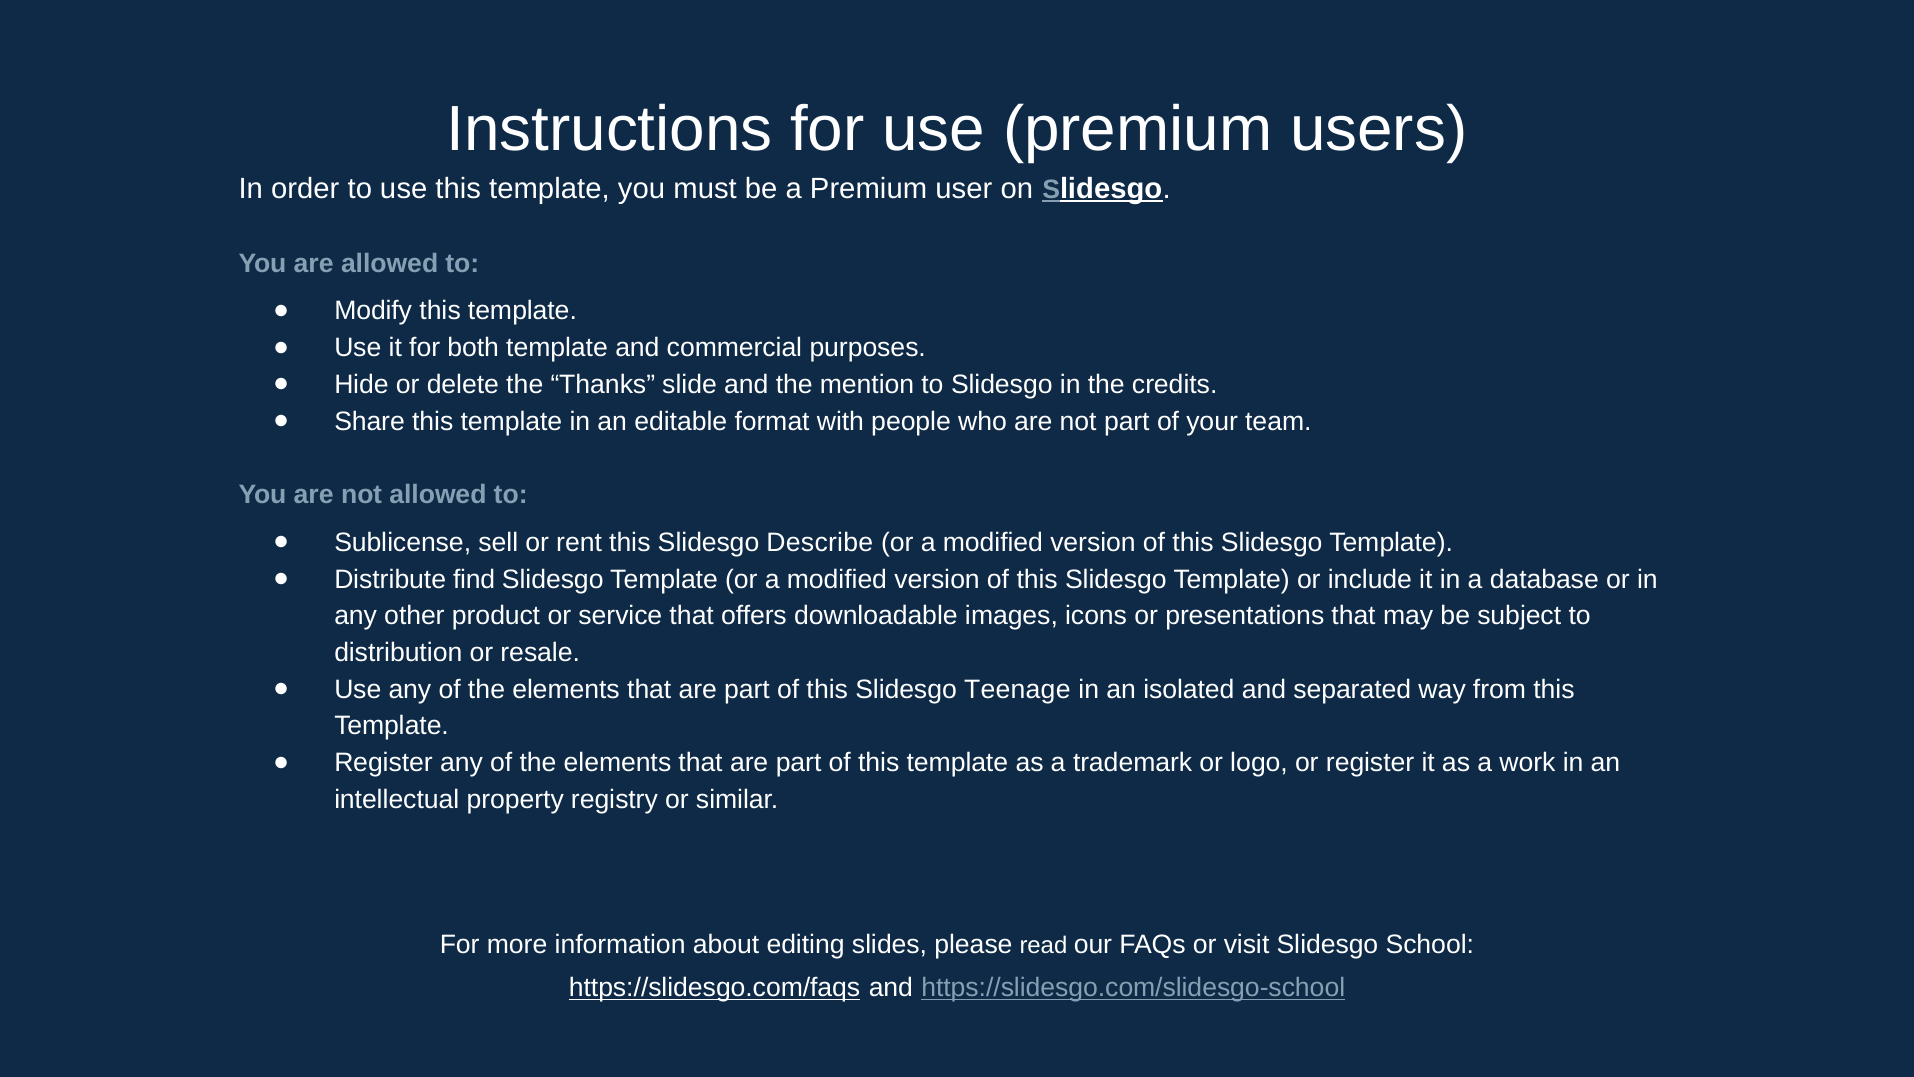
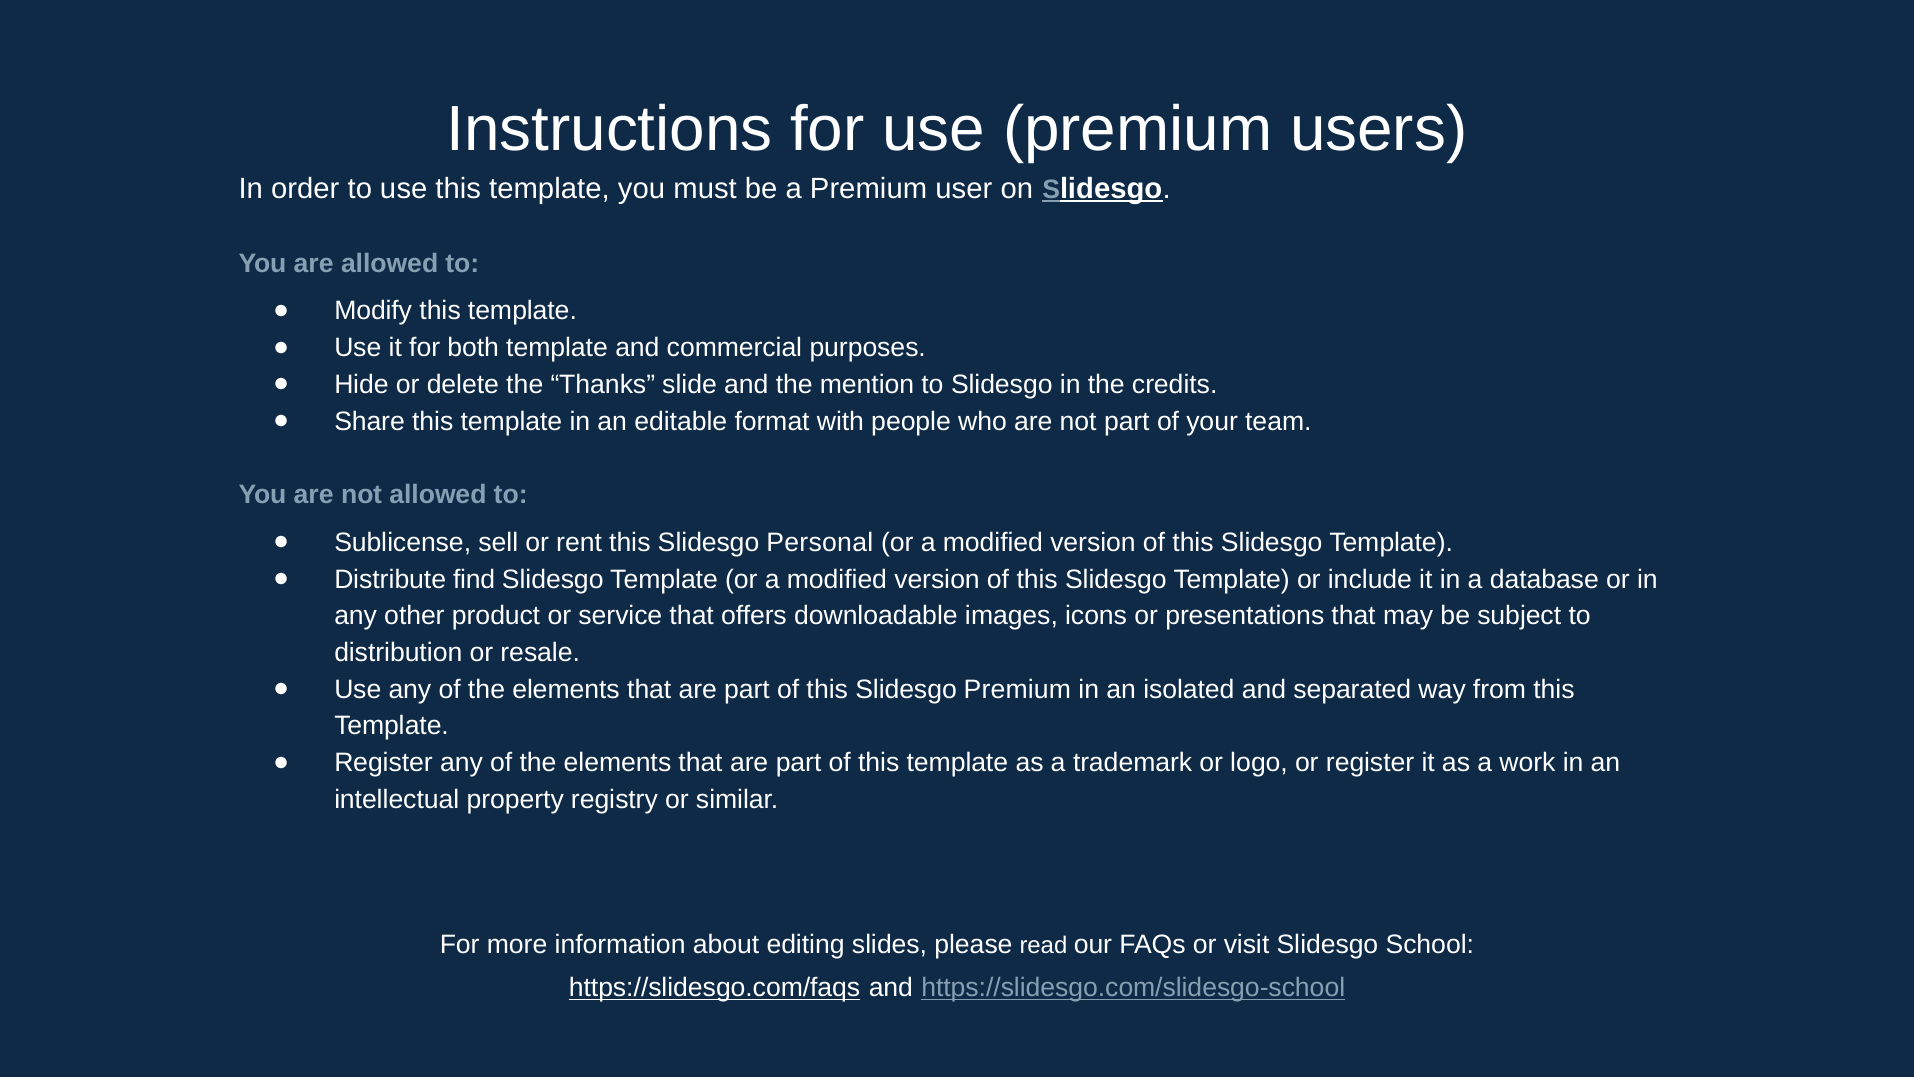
Describe: Describe -> Personal (820, 542)
Slidesgo Teenage: Teenage -> Premium (1017, 689)
